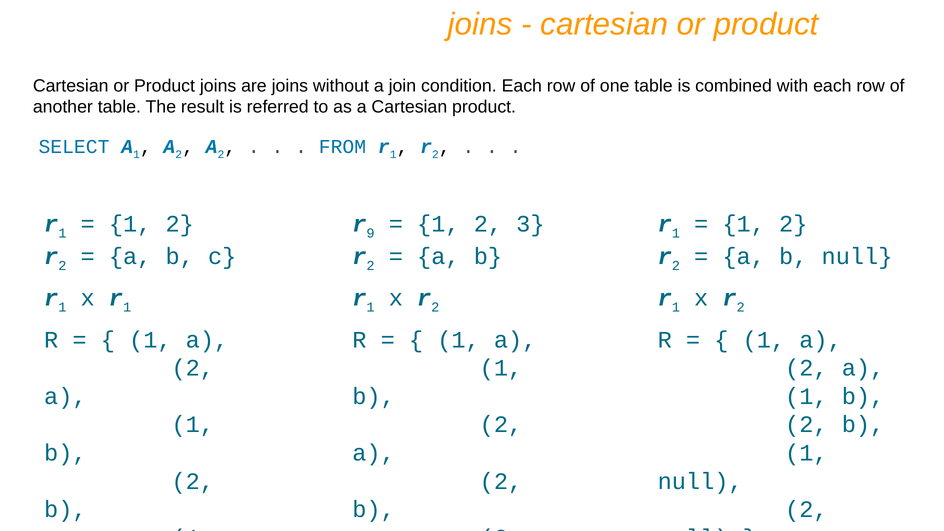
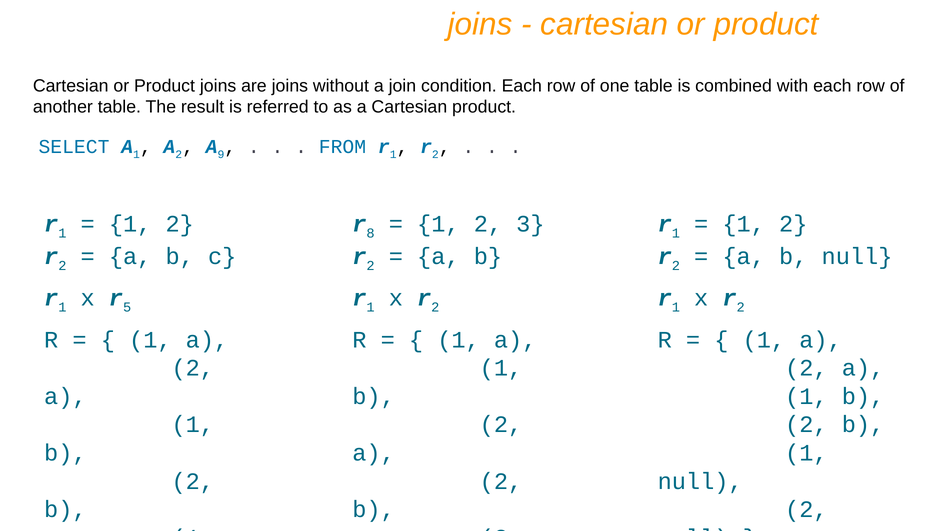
2: 2 -> 9 (221, 155)
9: 9 -> 8 (371, 233)
x r 1: 1 -> 5 (127, 307)
